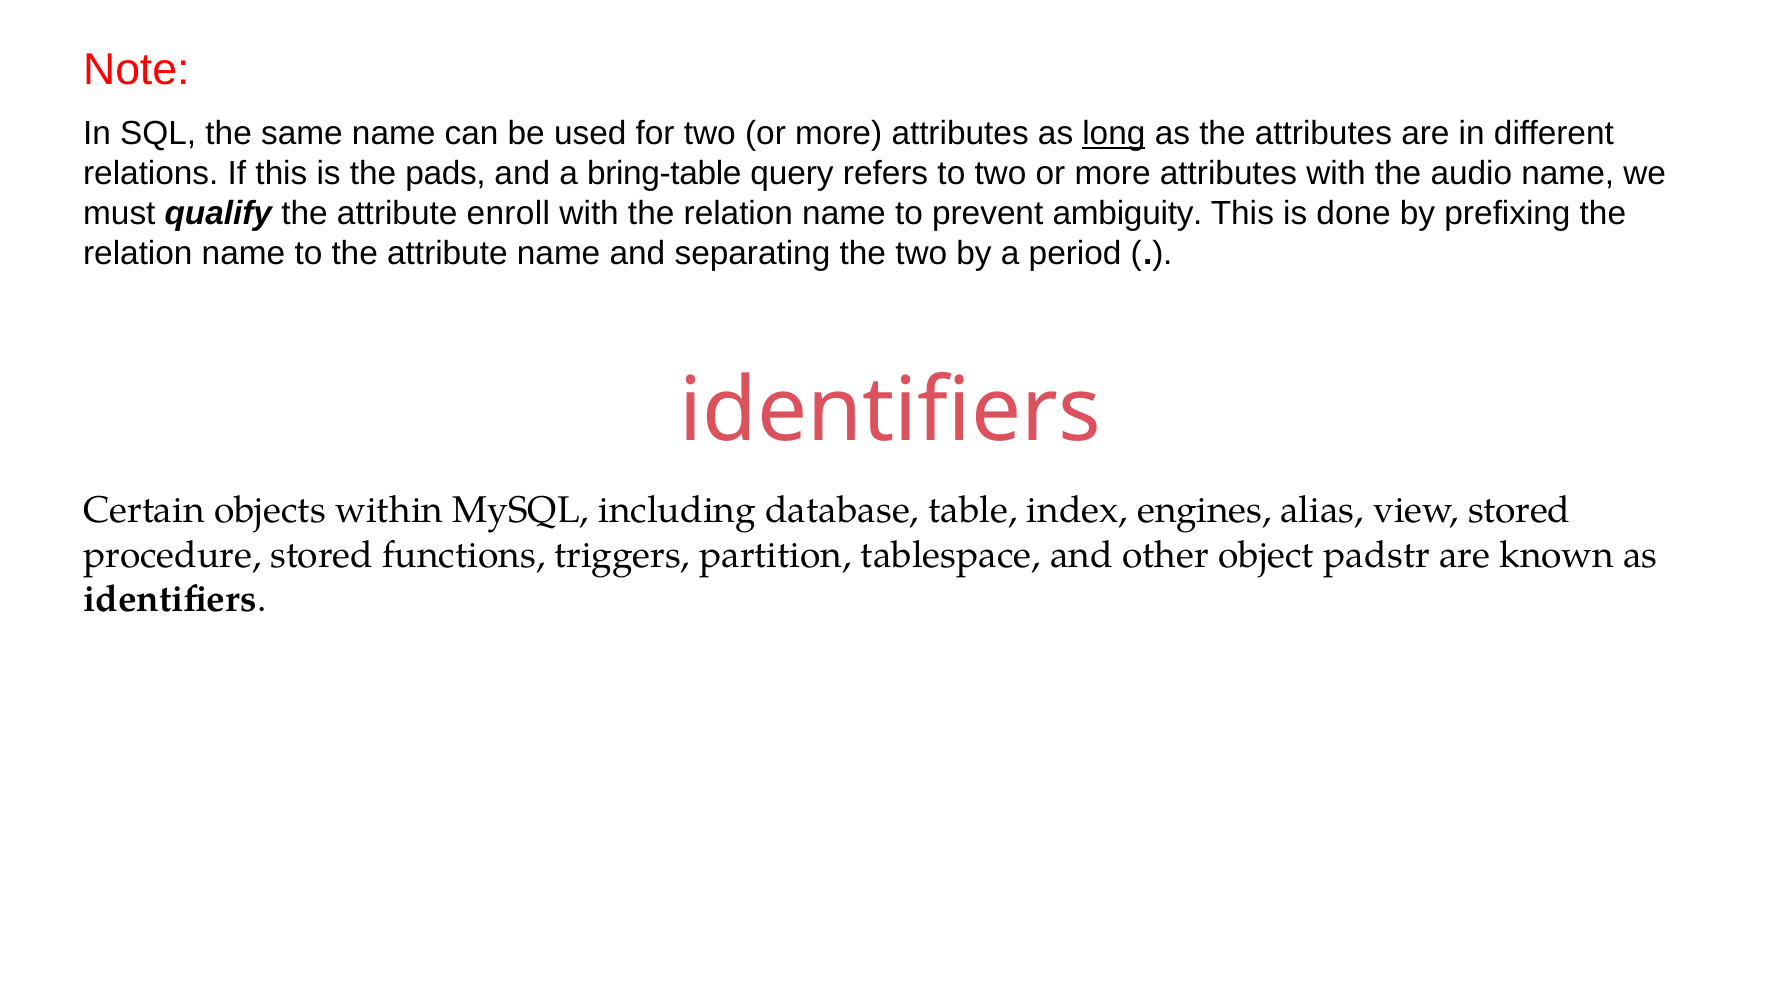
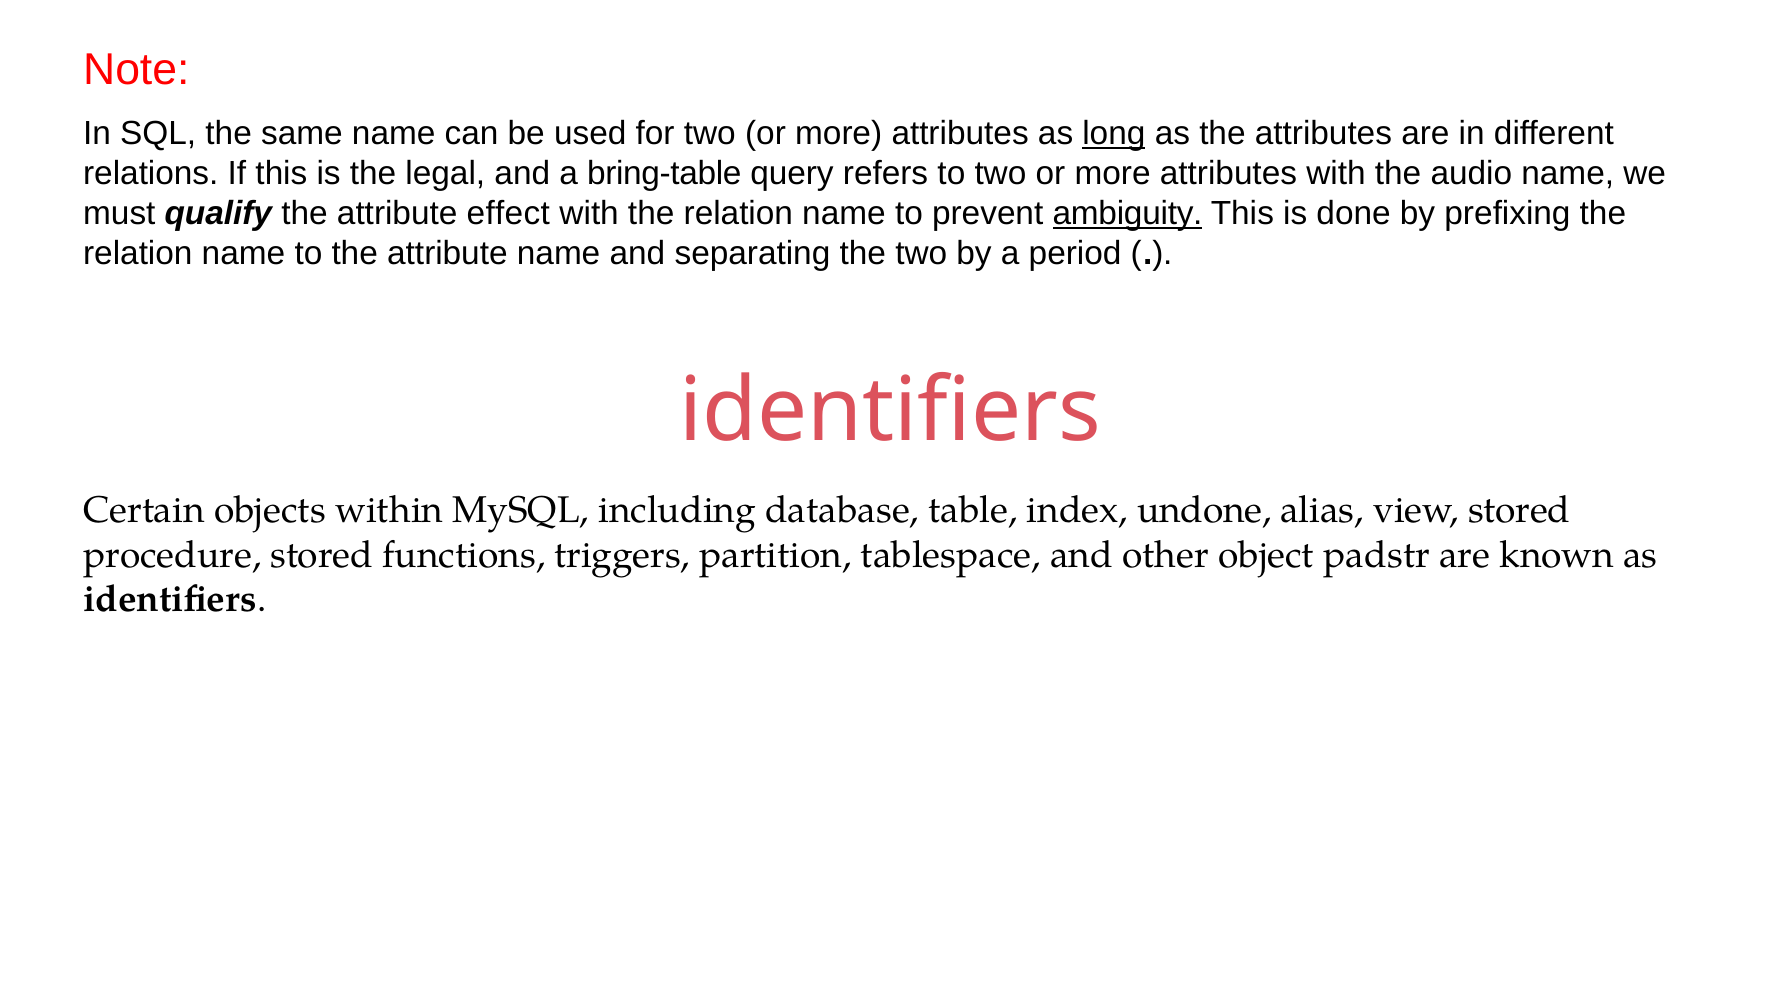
pads: pads -> legal (445, 174)
enroll: enroll -> effect (508, 214)
ambiguity underline: none -> present (1128, 214)
engines: engines -> undone (1204, 510)
